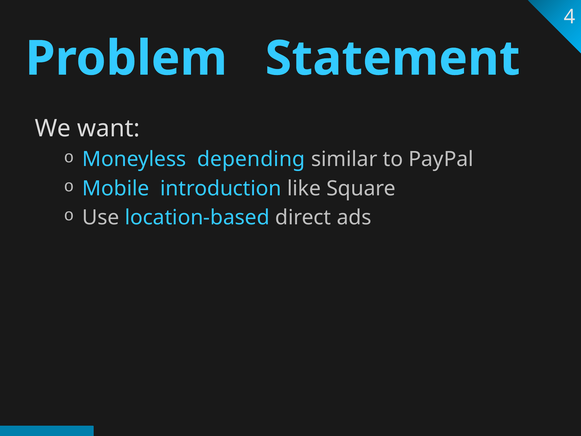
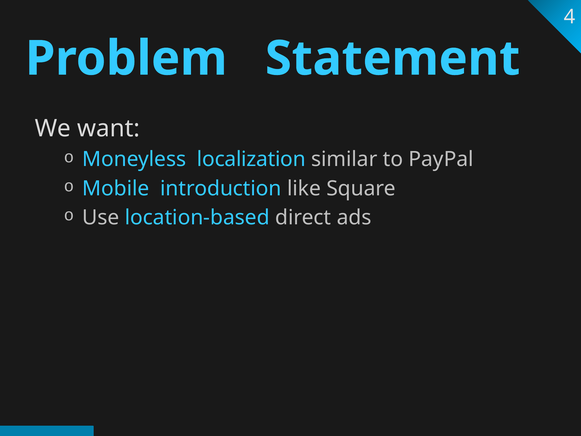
depending: depending -> localization (251, 159)
